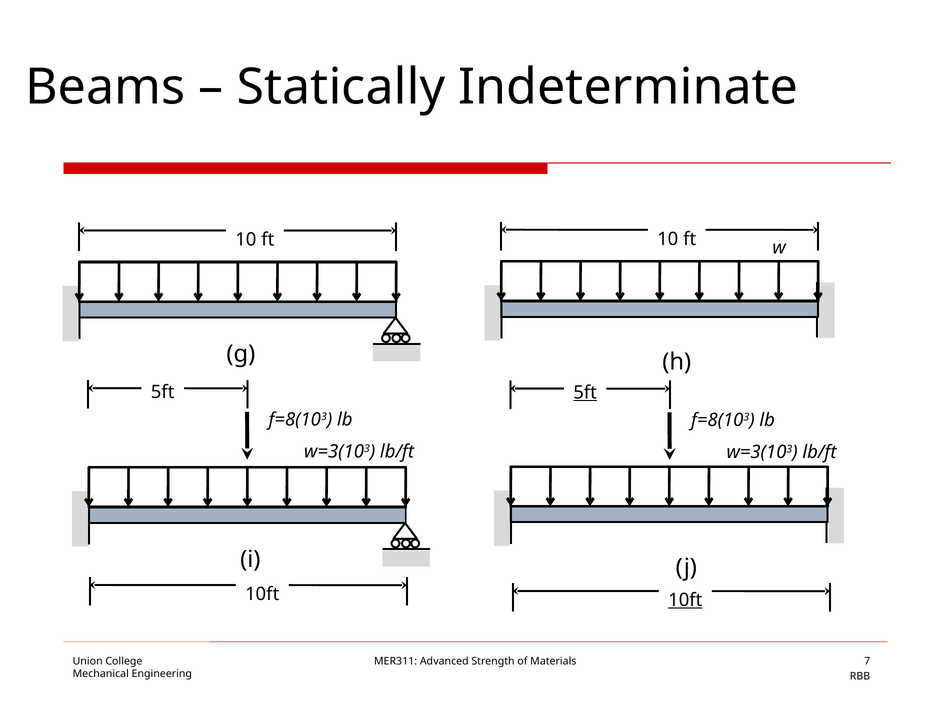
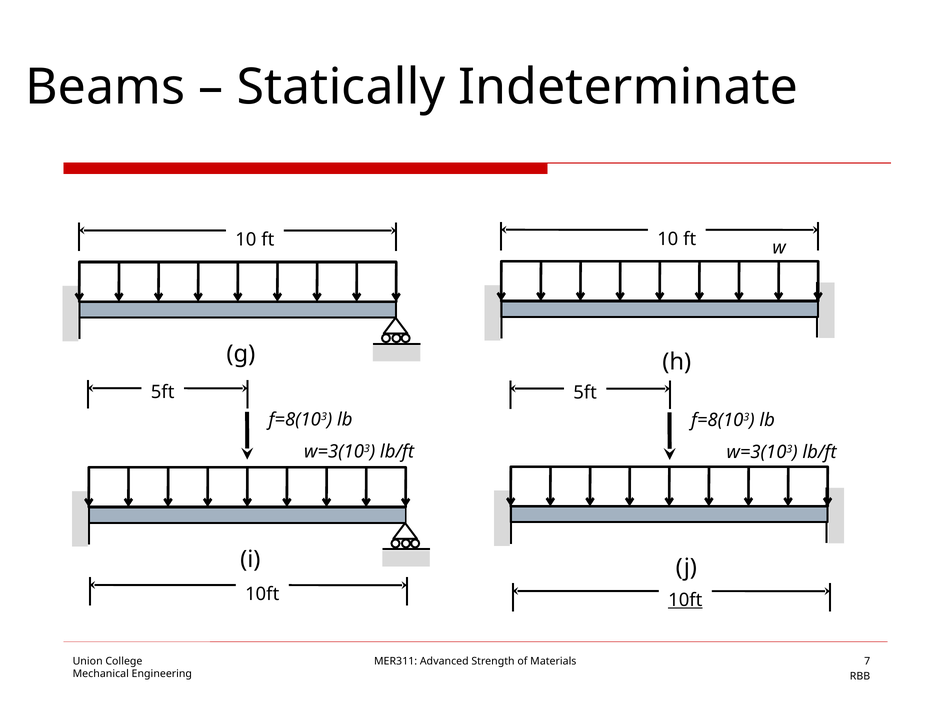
5ft underline: present -> none (585, 393)
